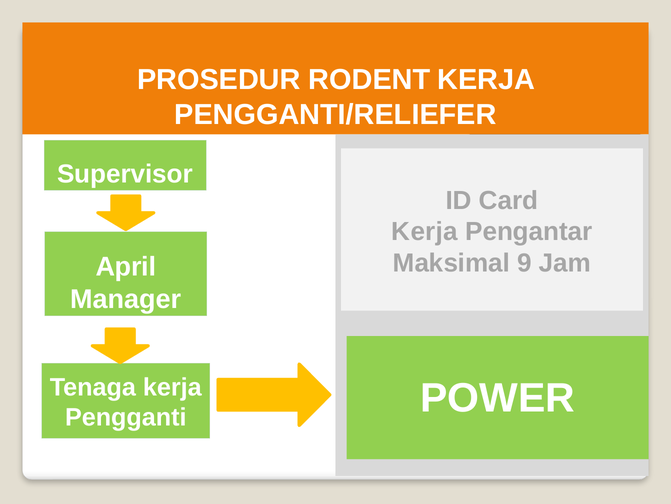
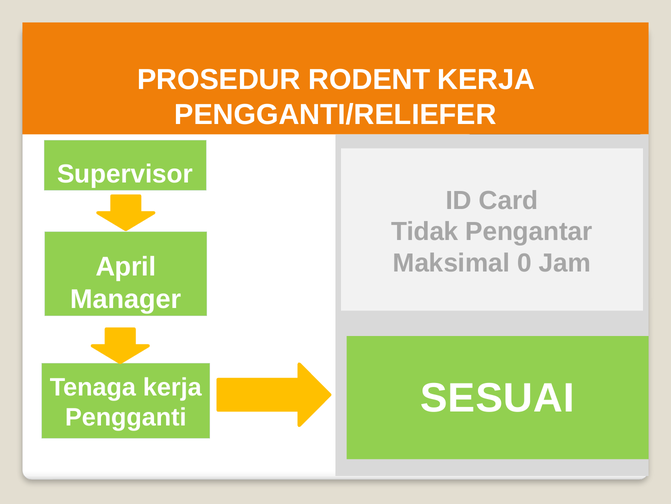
Kerja: Kerja -> Tidak (425, 231)
9: 9 -> 0 (525, 263)
POWER: POWER -> SESUAI (497, 398)
